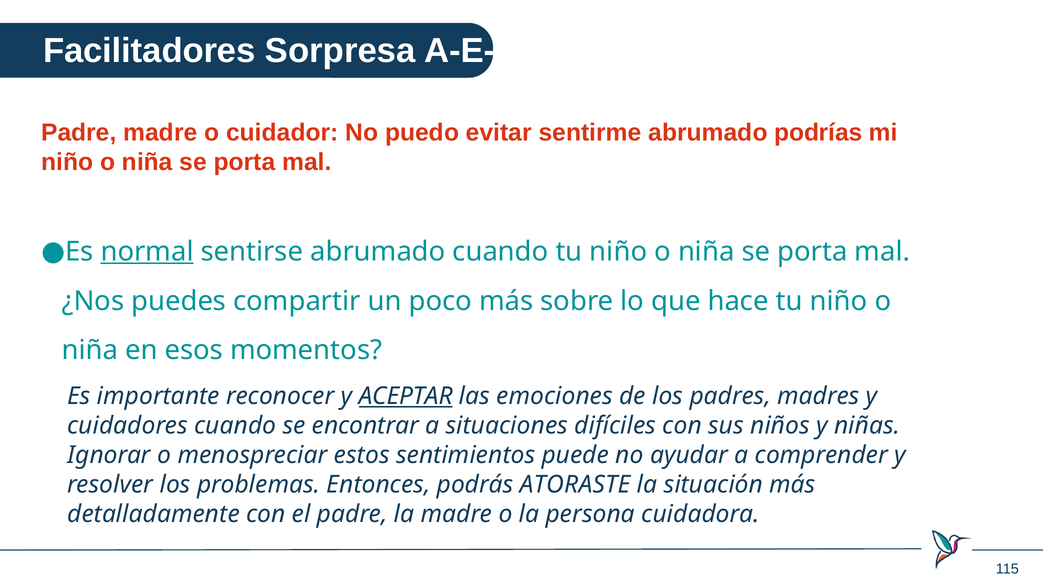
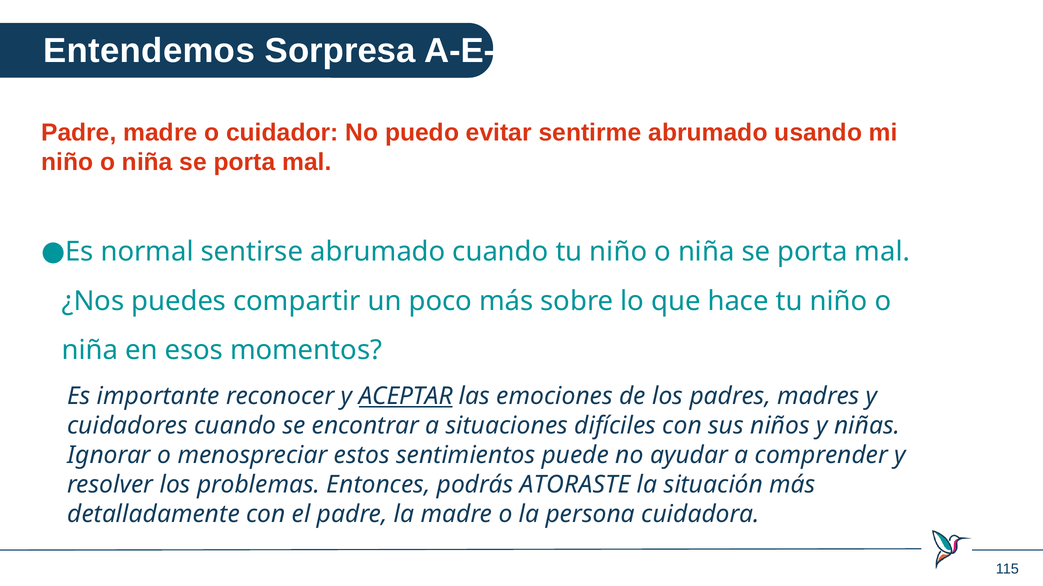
Facilitadores: Facilitadores -> Entendemos (149, 51)
podrías: podrías -> usando (818, 133)
normal underline: present -> none (147, 252)
